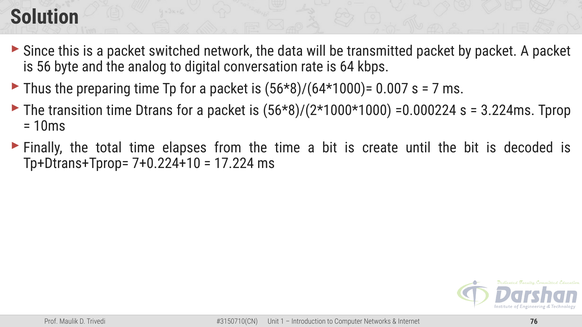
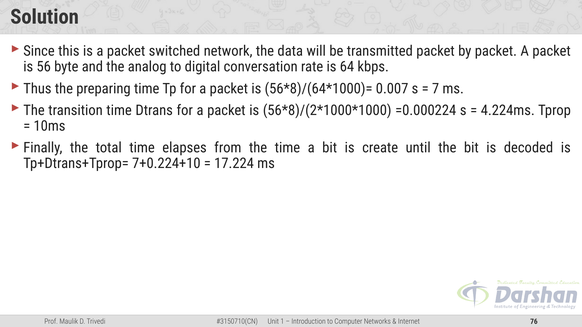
3.224ms: 3.224ms -> 4.224ms (508, 110)
